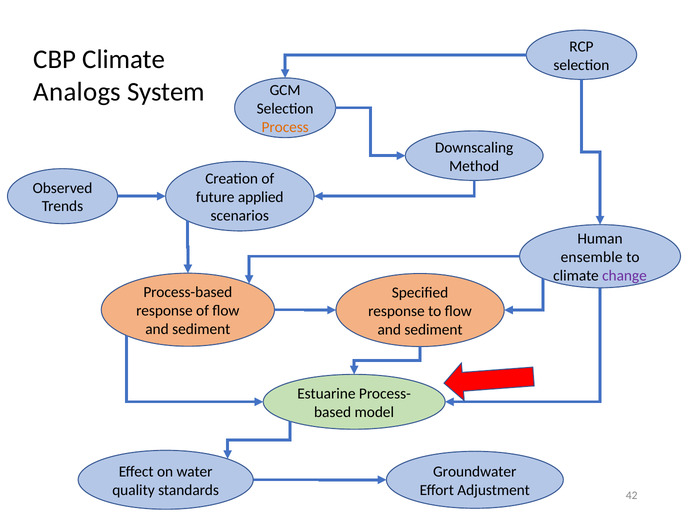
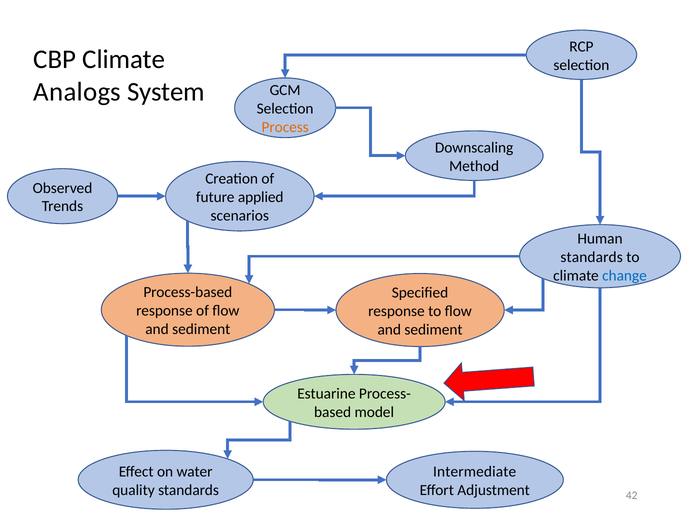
ensemble: ensemble -> standards (592, 257)
change colour: purple -> blue (624, 276)
Groundwater: Groundwater -> Intermediate (475, 472)
